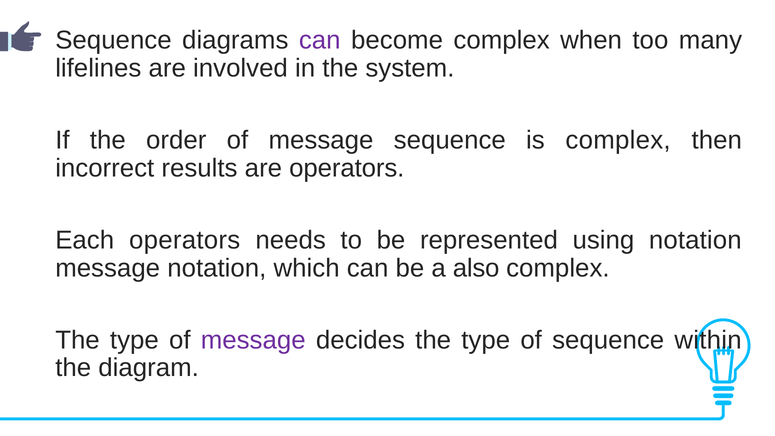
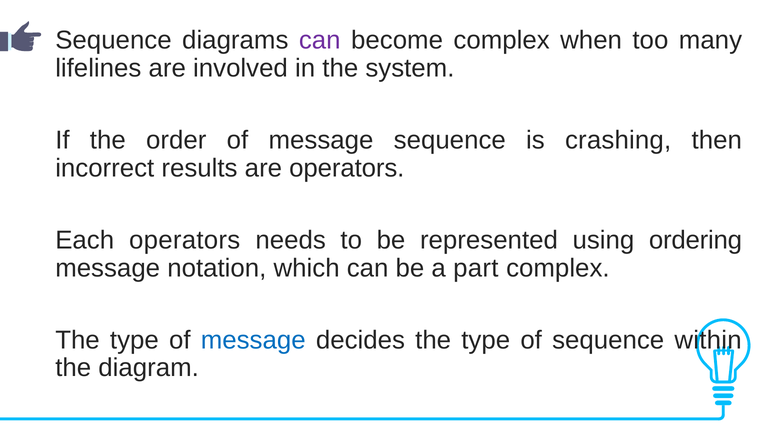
is complex: complex -> crashing (618, 140)
using notation: notation -> ordering (696, 240)
also: also -> part (476, 268)
message colour: purple -> blue (253, 340)
